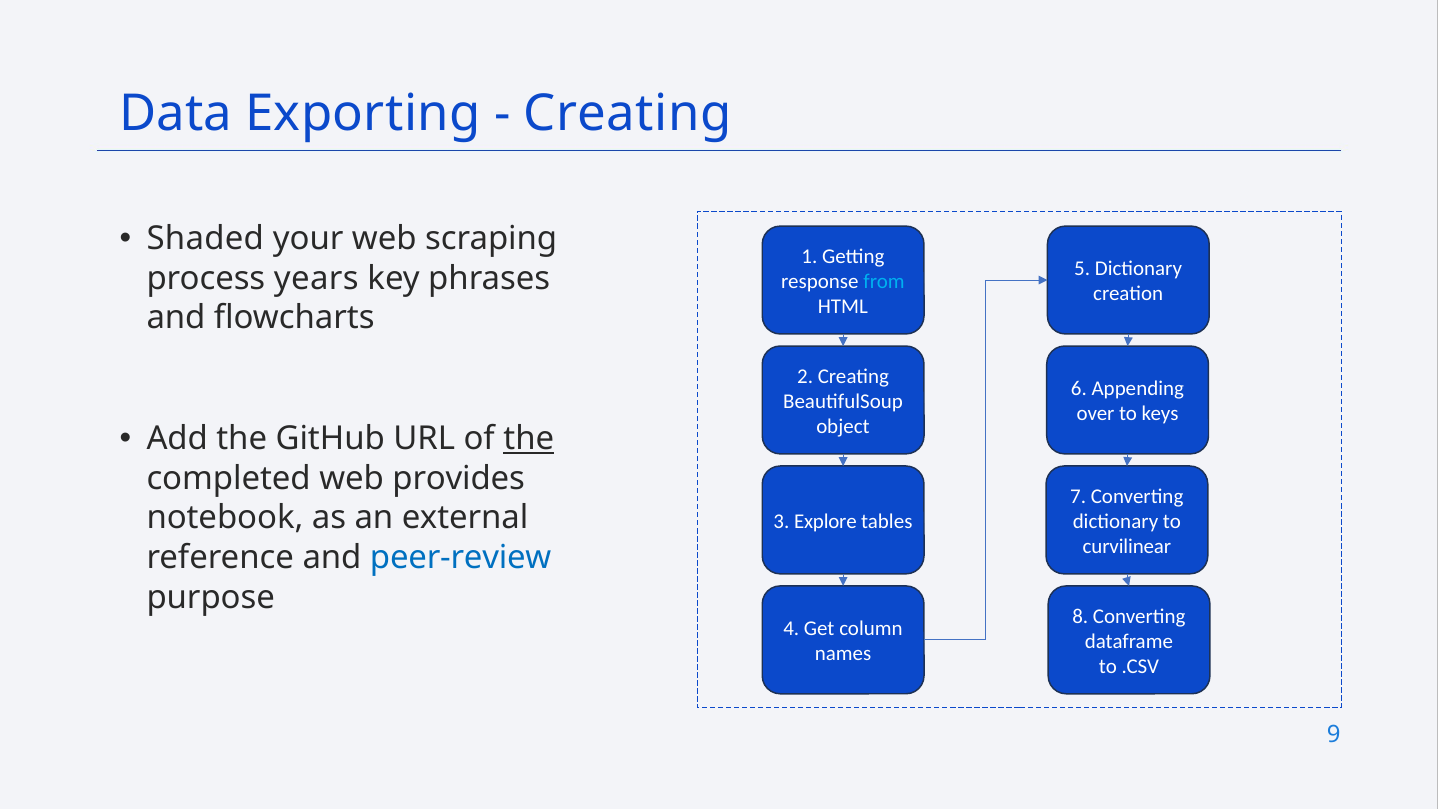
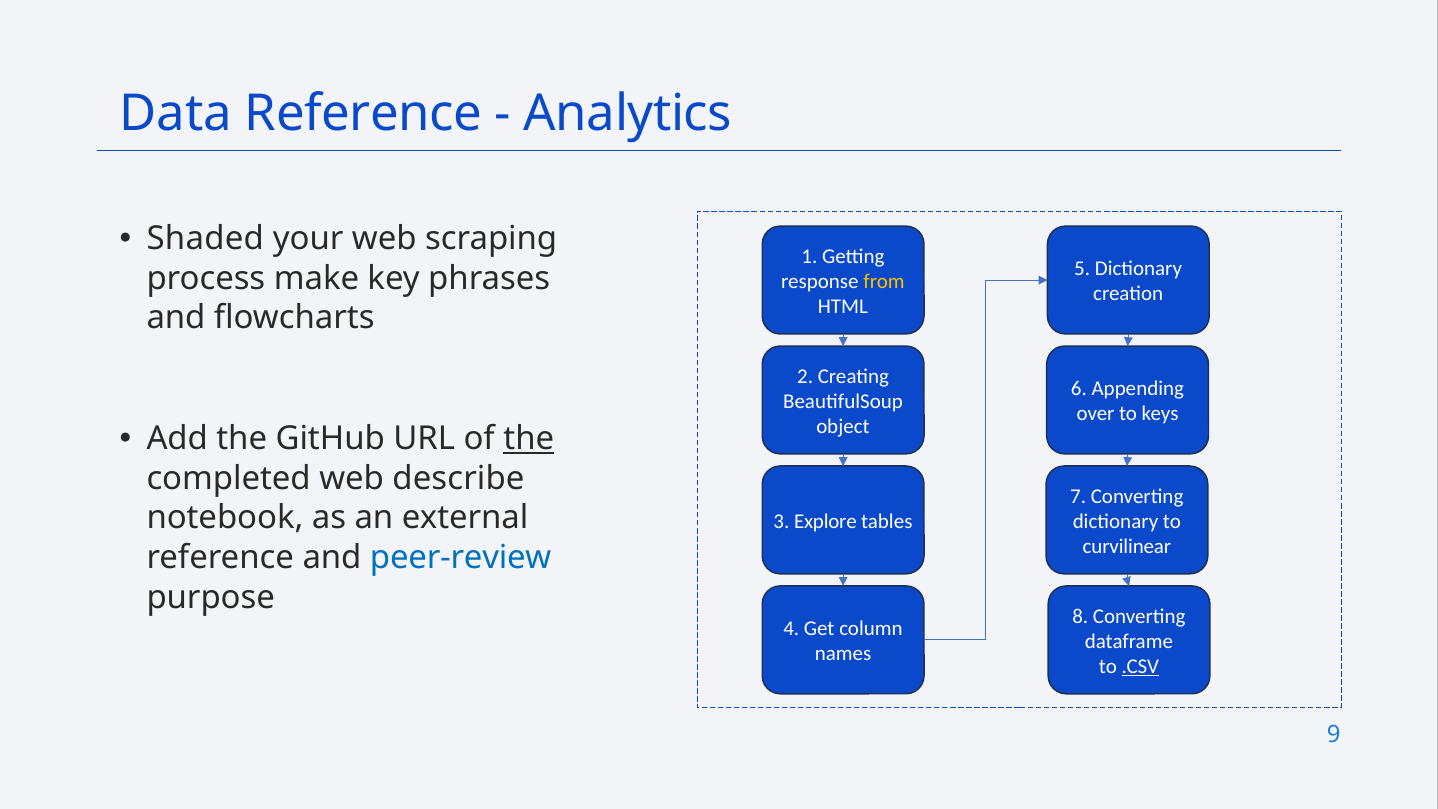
Data Exporting: Exporting -> Reference (363, 114)
Creating: Creating -> Analytics (628, 114)
years: years -> make (316, 278)
from colour: light blue -> yellow (884, 281)
provides: provides -> describe (458, 478)
.CSV underline: none -> present (1140, 666)
